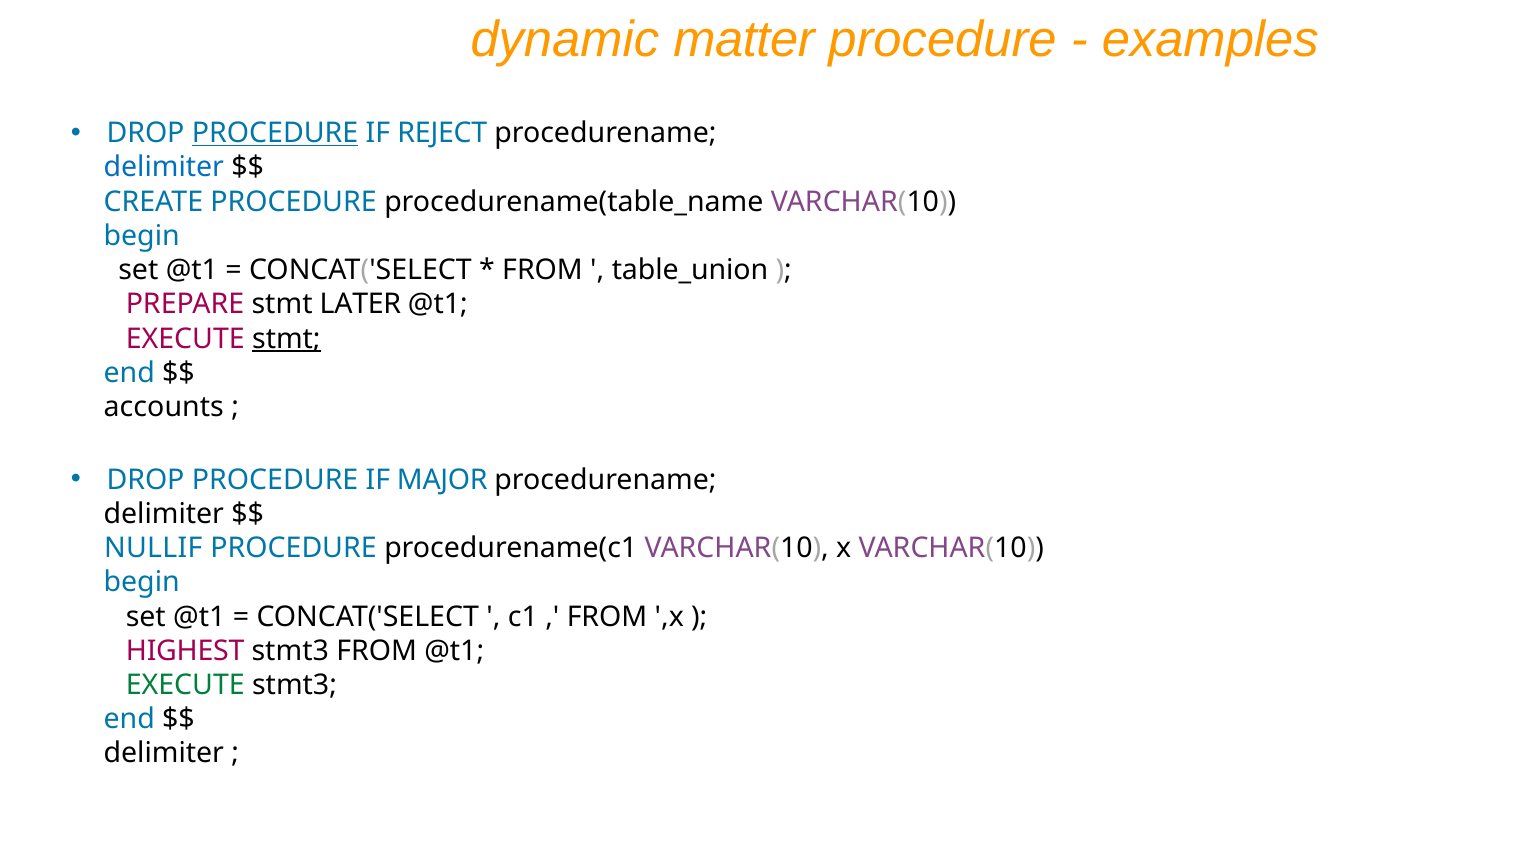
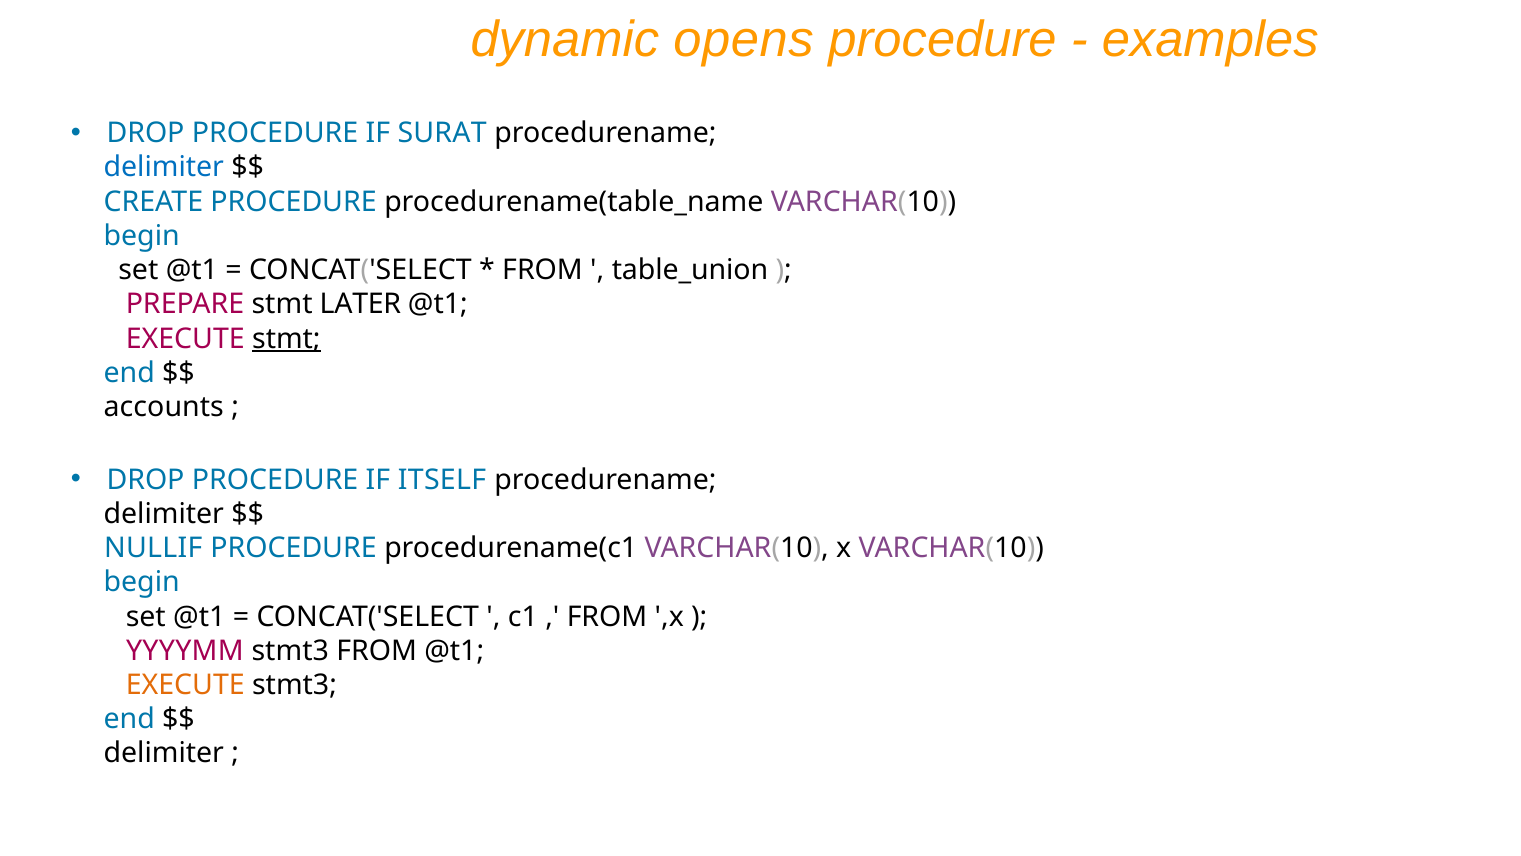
matter: matter -> opens (744, 40)
PROCEDURE underline: present -> none (275, 133)
REJECT: REJECT -> SURAT (442, 133)
MAJOR: MAJOR -> ITSELF (442, 479)
HIGHEST: HIGHEST -> YYYYMM (185, 651)
EXECUTE colour: green -> orange (185, 685)
